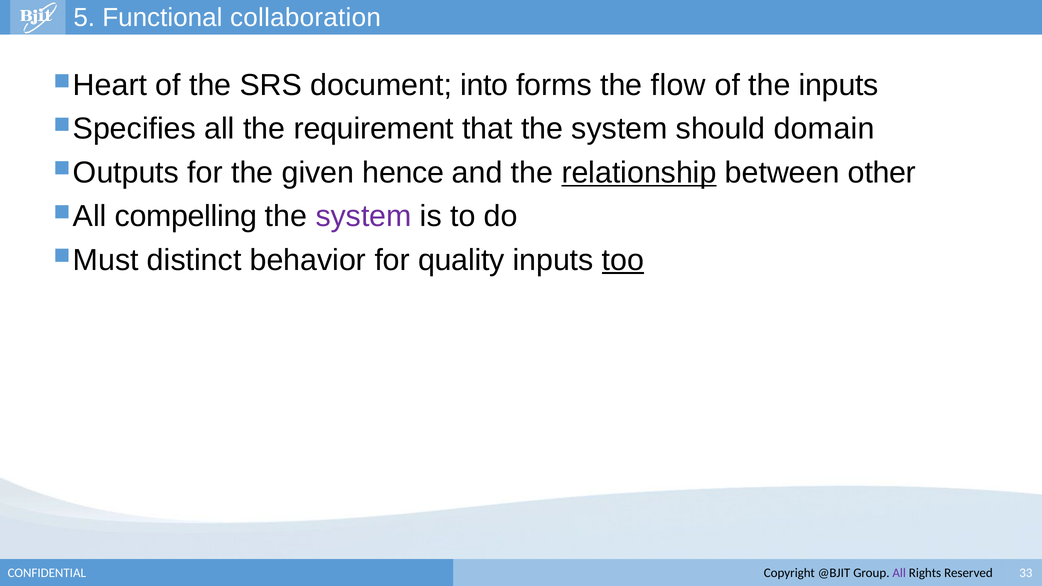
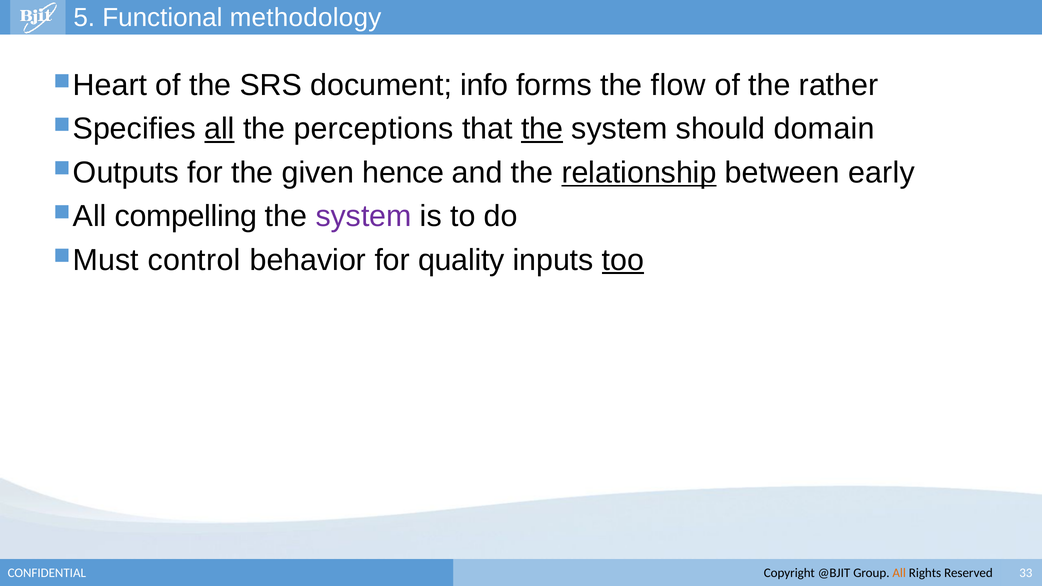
collaboration: collaboration -> methodology (305, 18)
into: into -> info (484, 85)
the inputs: inputs -> rather (839, 85)
all underline: none -> present (220, 129)
requirement: requirement -> perceptions (373, 129)
the underline: none -> present (542, 129)
other: other -> early (882, 173)
distinct: distinct -> control (194, 260)
All colour: purple -> orange (899, 573)
